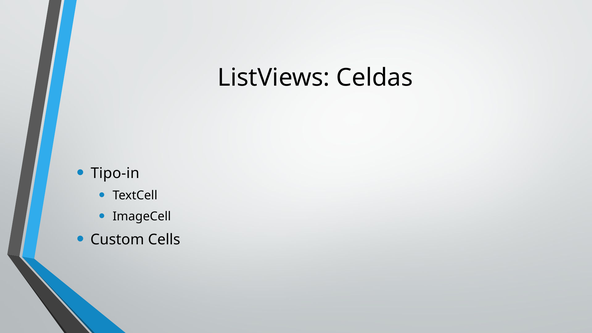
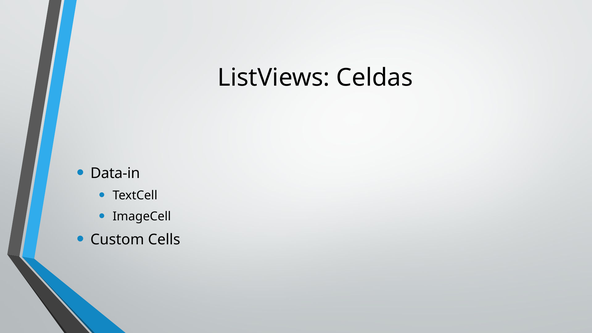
Tipo-in: Tipo-in -> Data-in (115, 173)
